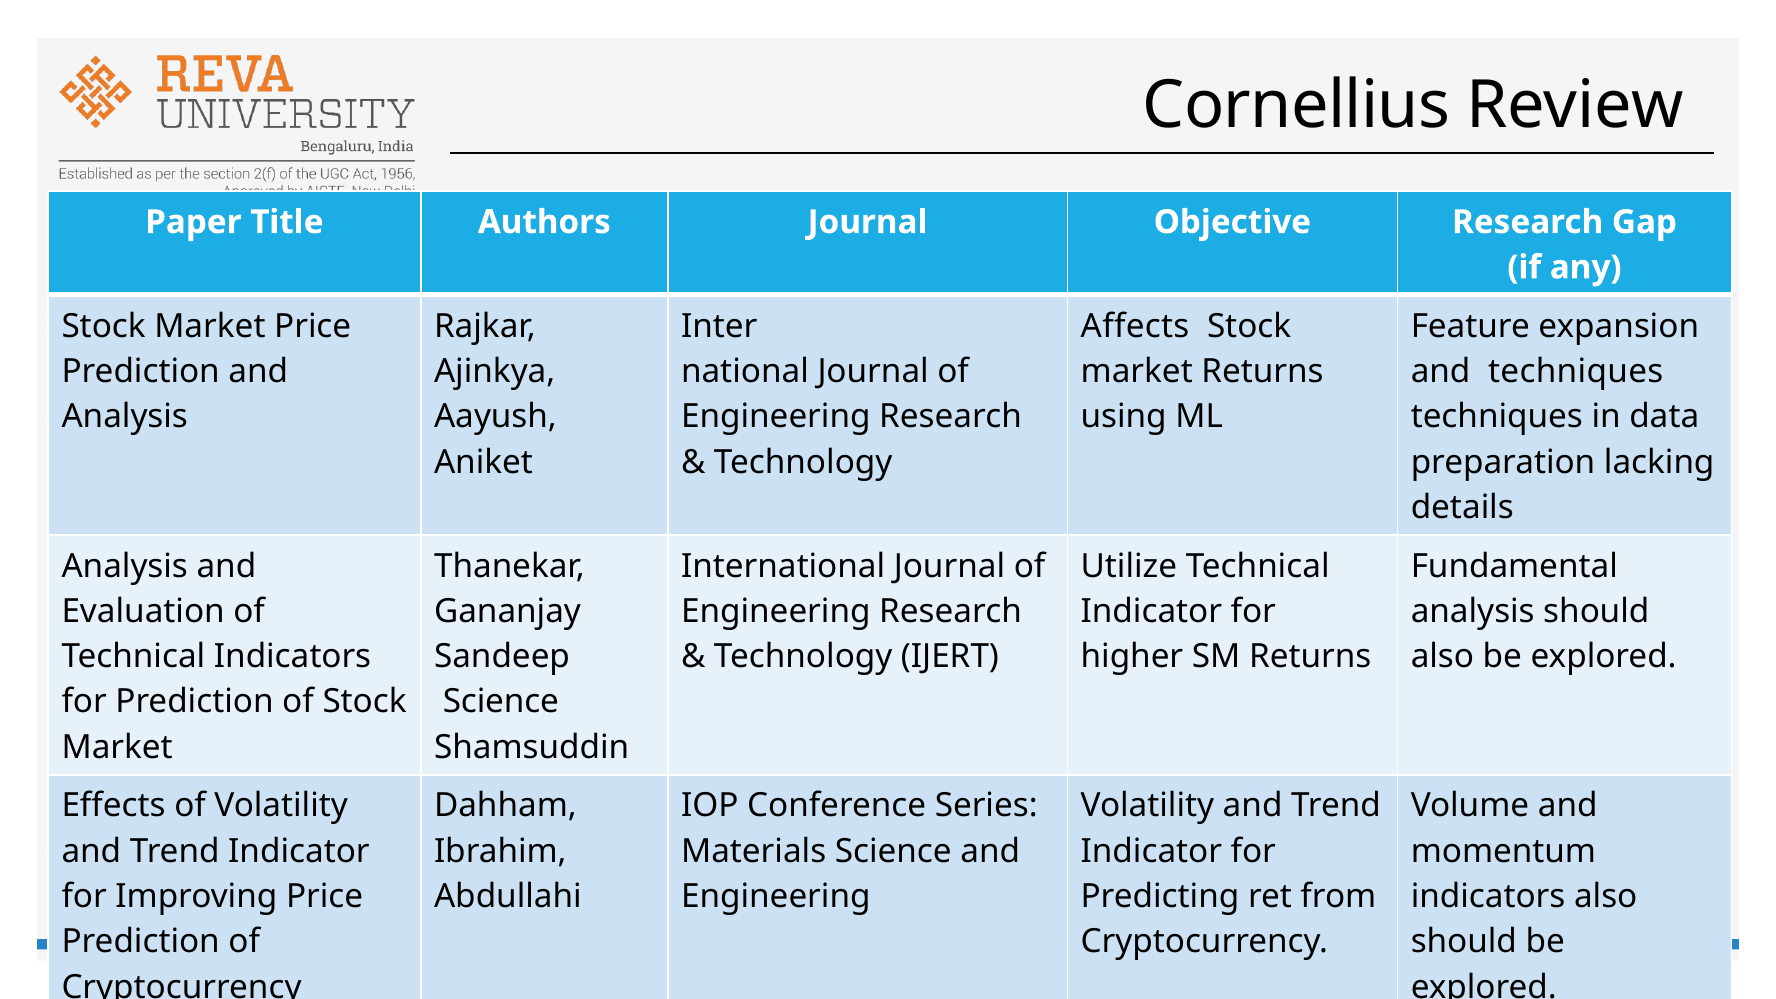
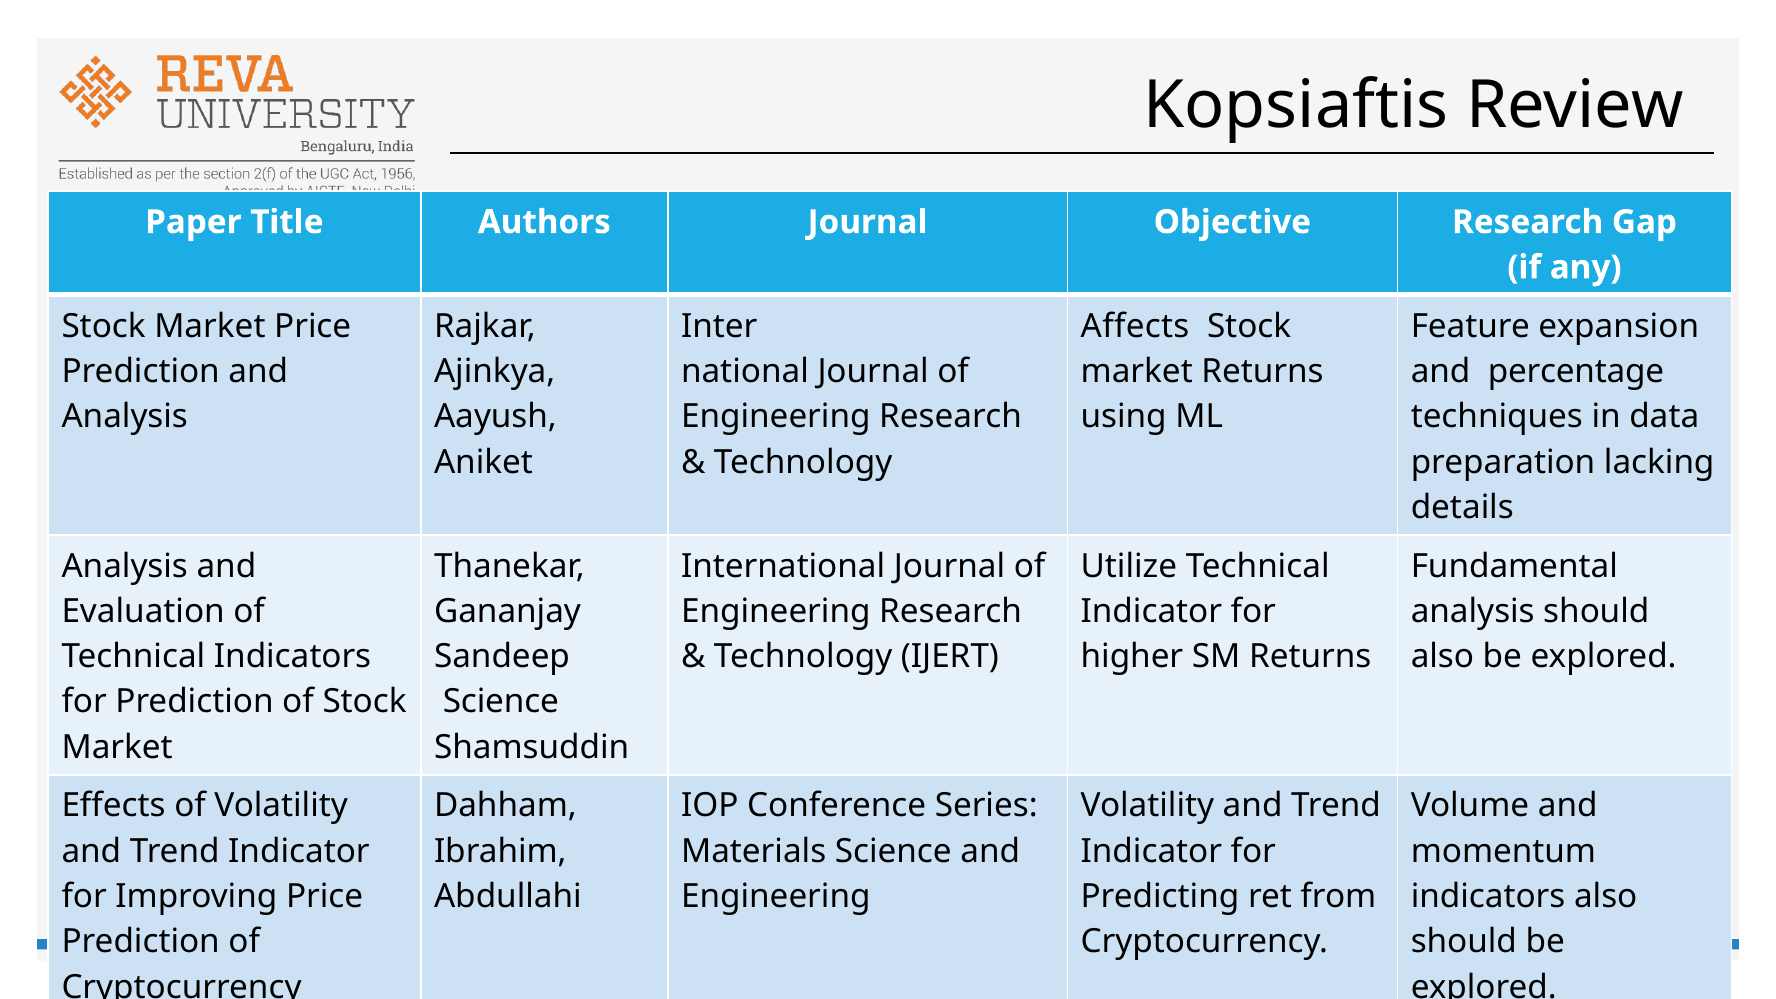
Cornellius: Cornellius -> Kopsiaftis (1296, 106)
and techniques: techniques -> percentage (1576, 371)
